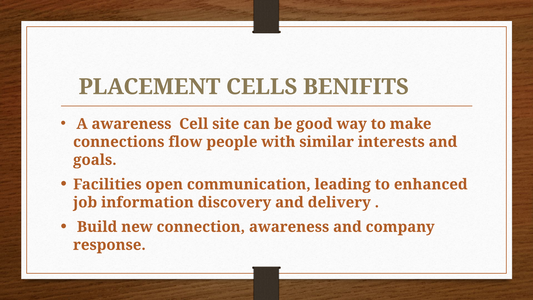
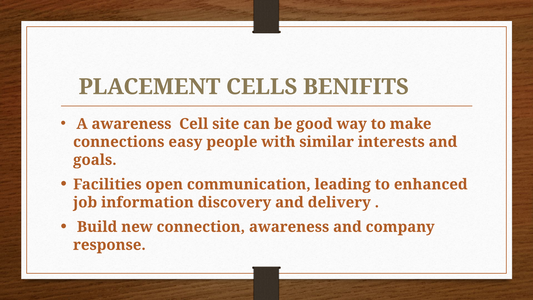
flow: flow -> easy (185, 142)
